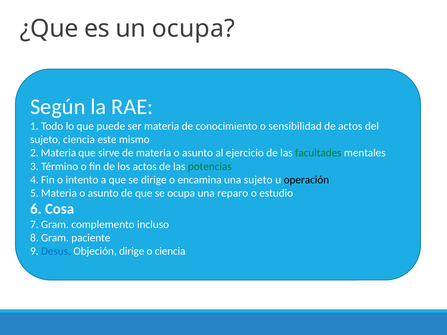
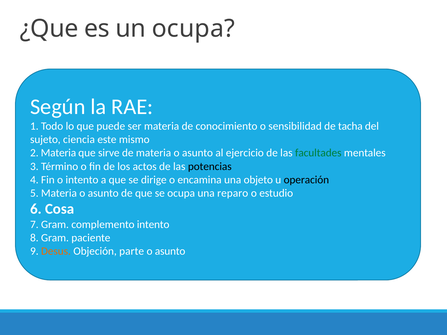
de actos: actos -> tacha (350, 126)
potencias colour: green -> black (210, 166)
una sujeto: sujeto -> objeto (258, 180)
complemento incluso: incluso -> intento (153, 225)
Desus colour: blue -> orange (56, 251)
Objeción dirige: dirige -> parte (132, 251)
ciencia: ciencia -> asunto (170, 251)
